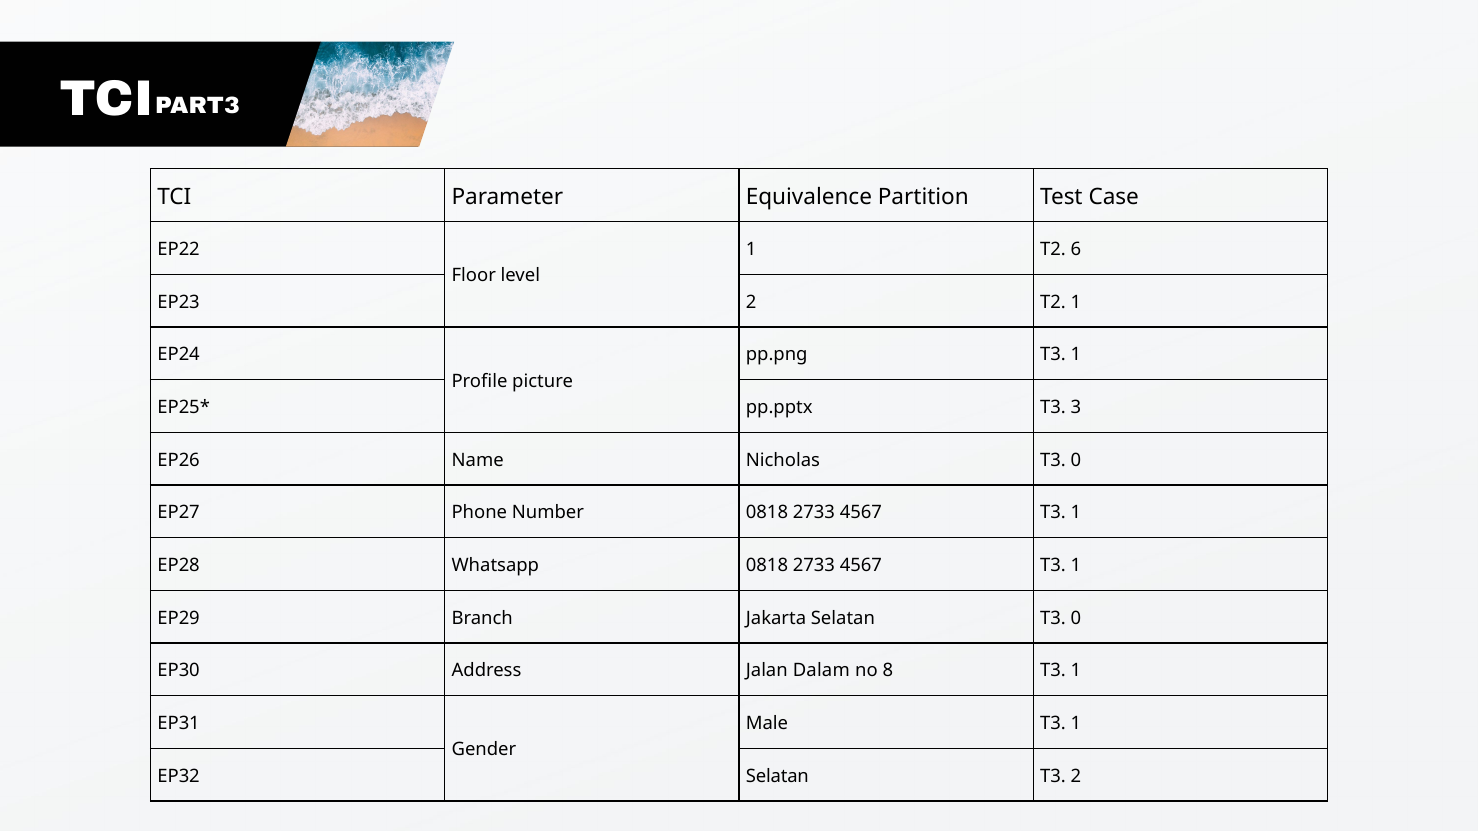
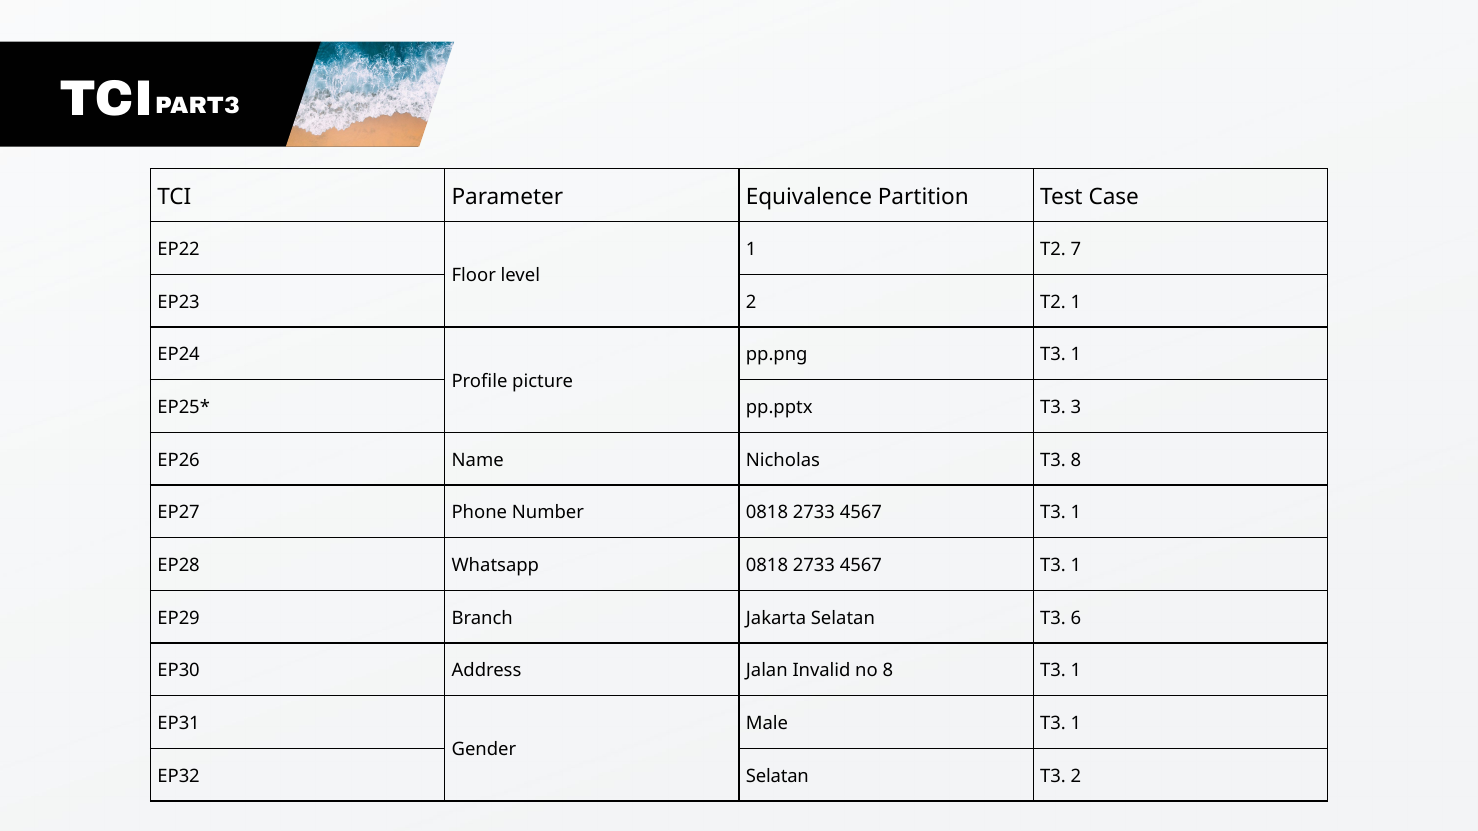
6: 6 -> 7 (1076, 249)
Nicholas T3 0: 0 -> 8 (1076, 460)
Selatan T3 0: 0 -> 6 (1076, 618)
Dalam: Dalam -> Invalid (821, 671)
